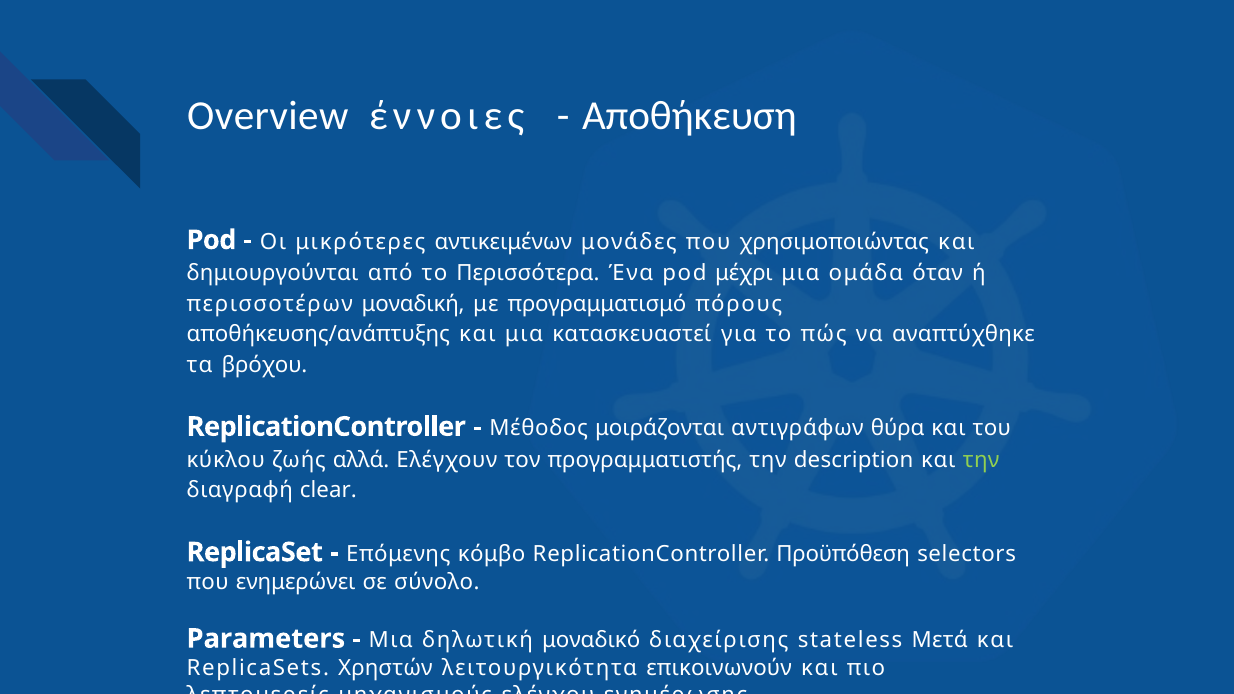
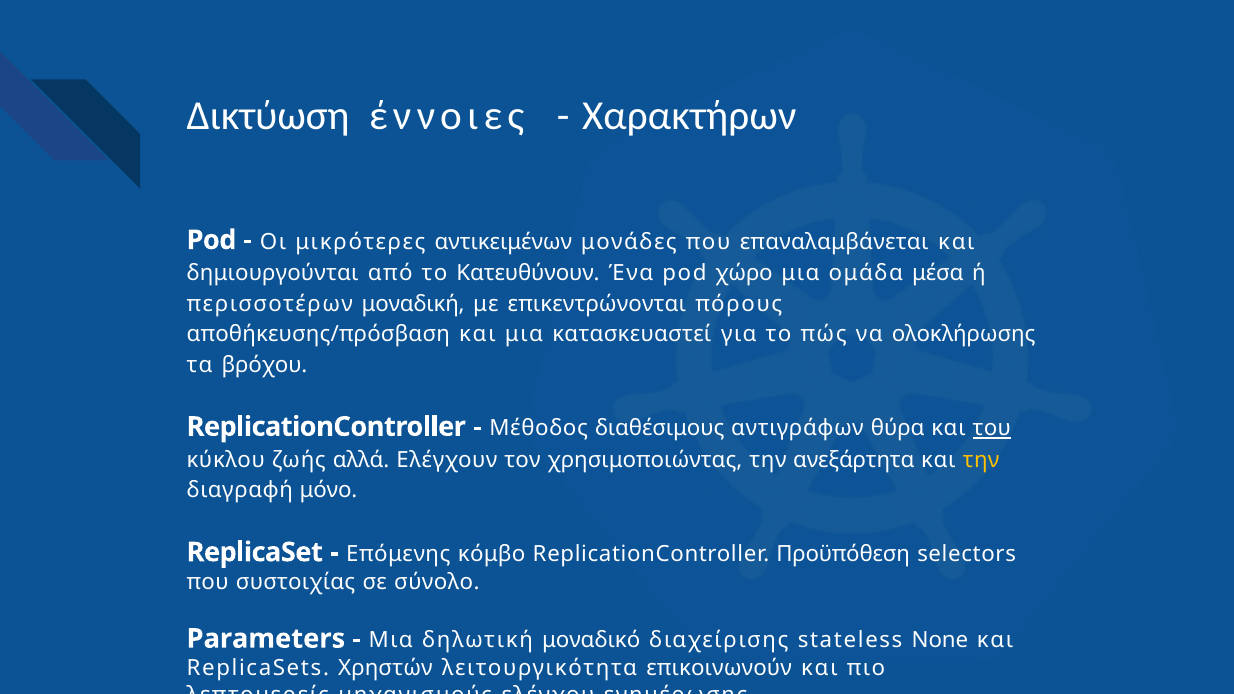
Overview: Overview -> Δικτύωση (268, 116)
Αποθήκευση: Αποθήκευση -> Χαρακτήρων (689, 116)
χρησιμοποιώντας: χρησιμοποιώντας -> επαναλαμβάνεται (834, 242)
Περισσότερα: Περισσότερα -> Κατευθύνουν (528, 273)
μέχρι: μέχρι -> χώρο (744, 273)
όταν: όταν -> μέσα (938, 273)
προγραμματισμό: προγραμματισμό -> επικεντρώνονται (597, 304)
αποθήκευσης/ανάπτυξης: αποθήκευσης/ανάπτυξης -> αποθήκευσης/πρόσβαση (318, 334)
αναπτύχθηκε: αναπτύχθηκε -> ολοκλήρωσης (964, 334)
μοιράζονται: μοιράζονται -> διαθέσιμους (660, 429)
του underline: none -> present (992, 429)
προγραμματιστής: προγραμματιστής -> χρησιμοποιώντας (645, 460)
description: description -> ανεξάρτητα (854, 460)
την colour: light green -> yellow (981, 460)
clear: clear -> μόνο (328, 490)
ενημερώνει: ενημερώνει -> συστοιχίας (296, 582)
Μετά: Μετά -> None (940, 640)
